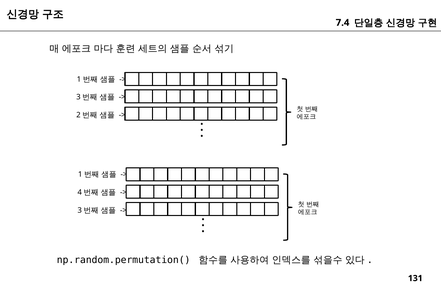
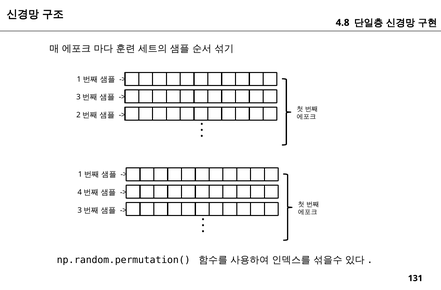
7.4: 7.4 -> 4.8 (343, 23)
